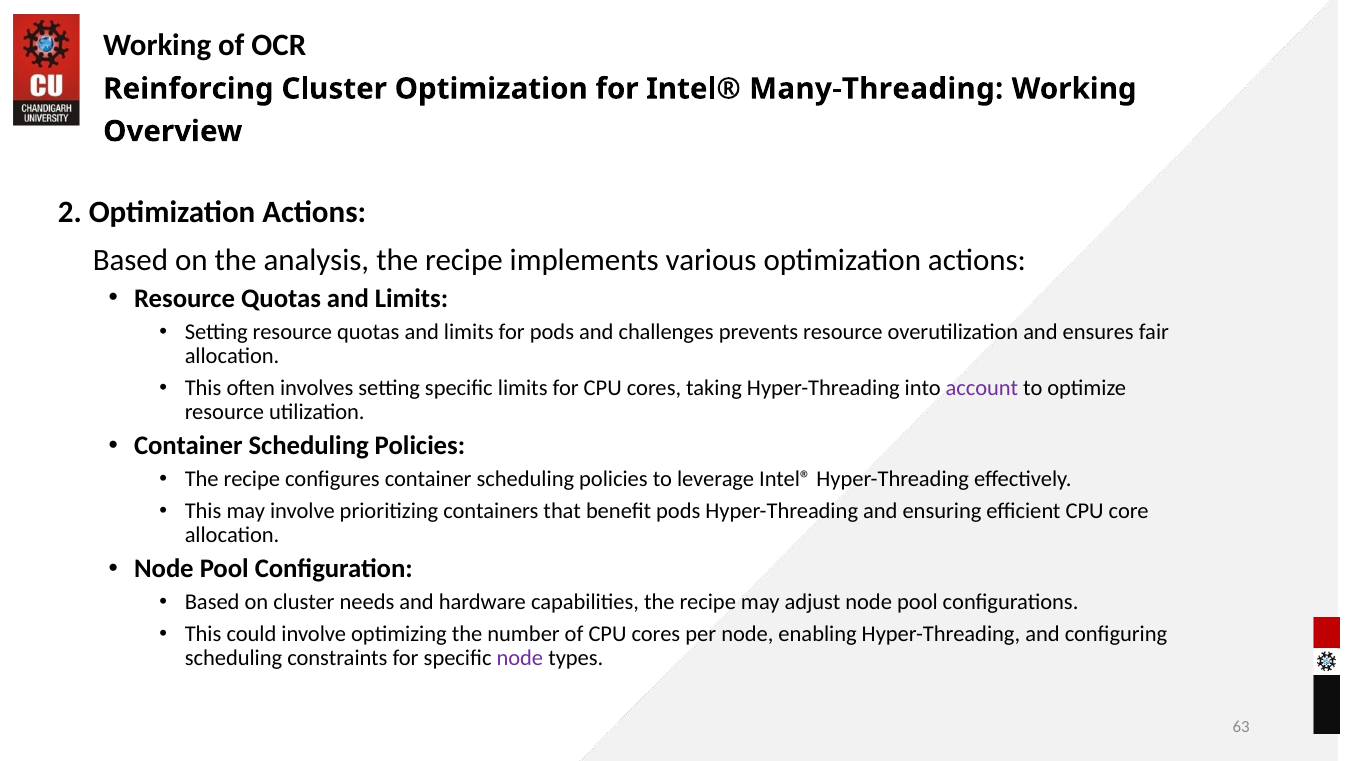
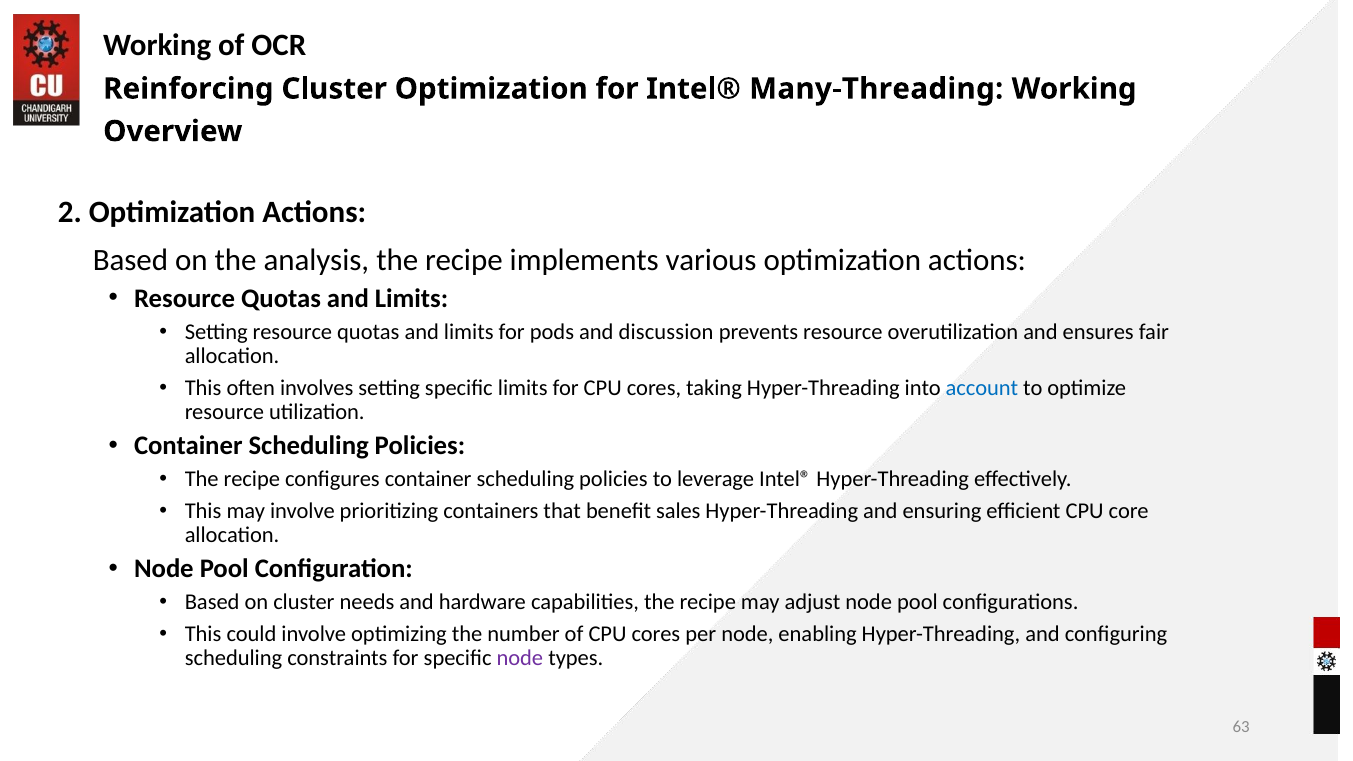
challenges: challenges -> discussion (666, 332)
account colour: purple -> blue (982, 388)
benefit pods: pods -> sales (678, 511)
